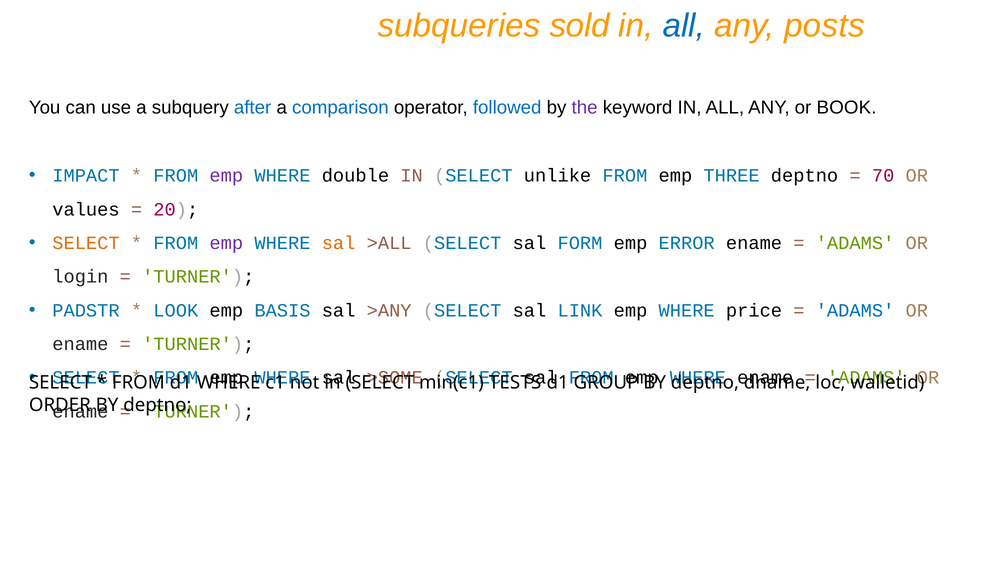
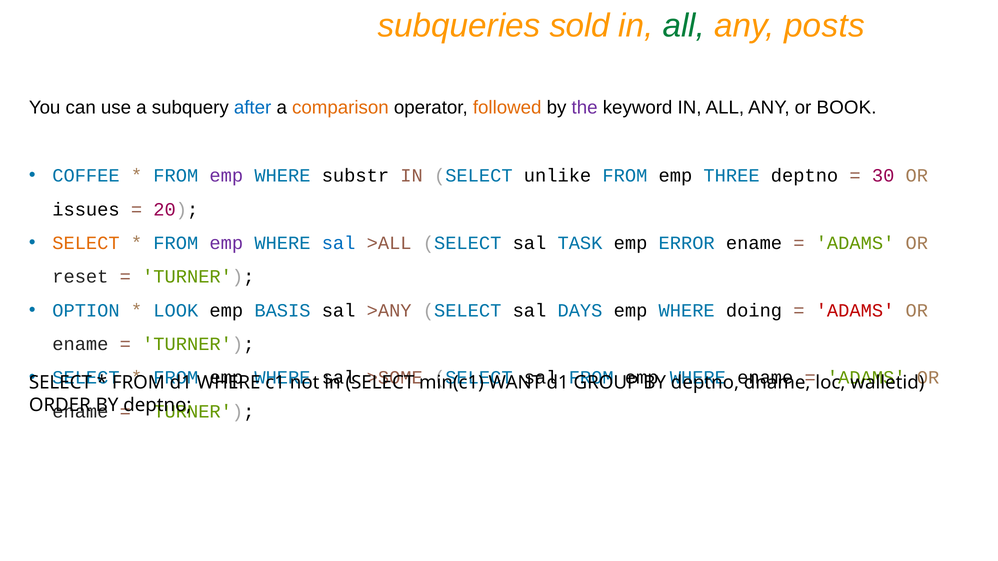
all colour: blue -> green (684, 26)
comparison colour: blue -> orange (340, 107)
followed colour: blue -> orange (507, 107)
IMPACT: IMPACT -> COFFEE (86, 176)
double: double -> substr (355, 176)
70: 70 -> 30 (883, 176)
values: values -> issues (86, 210)
sal colour: orange -> blue (339, 243)
FORM: FORM -> TASK (580, 243)
login: login -> reset (80, 277)
PADSTR: PADSTR -> OPTION (86, 311)
LINK: LINK -> DAYS (580, 311)
price: price -> doing (754, 311)
ADAMS colour: blue -> red (855, 311)
TESTS: TESTS -> WANT (515, 383)
